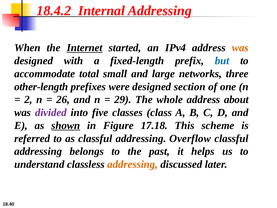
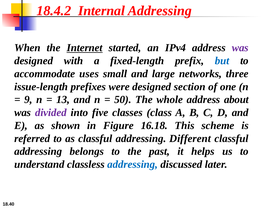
was colour: orange -> purple (240, 48)
total: total -> uses (89, 74)
other-length: other-length -> issue-length (41, 87)
2: 2 -> 9 (28, 100)
26: 26 -> 13 (63, 100)
29: 29 -> 50 (123, 100)
shown underline: present -> none (66, 125)
17.18: 17.18 -> 16.18 (154, 125)
Overflow: Overflow -> Different (190, 138)
addressing colour: orange -> blue (133, 164)
